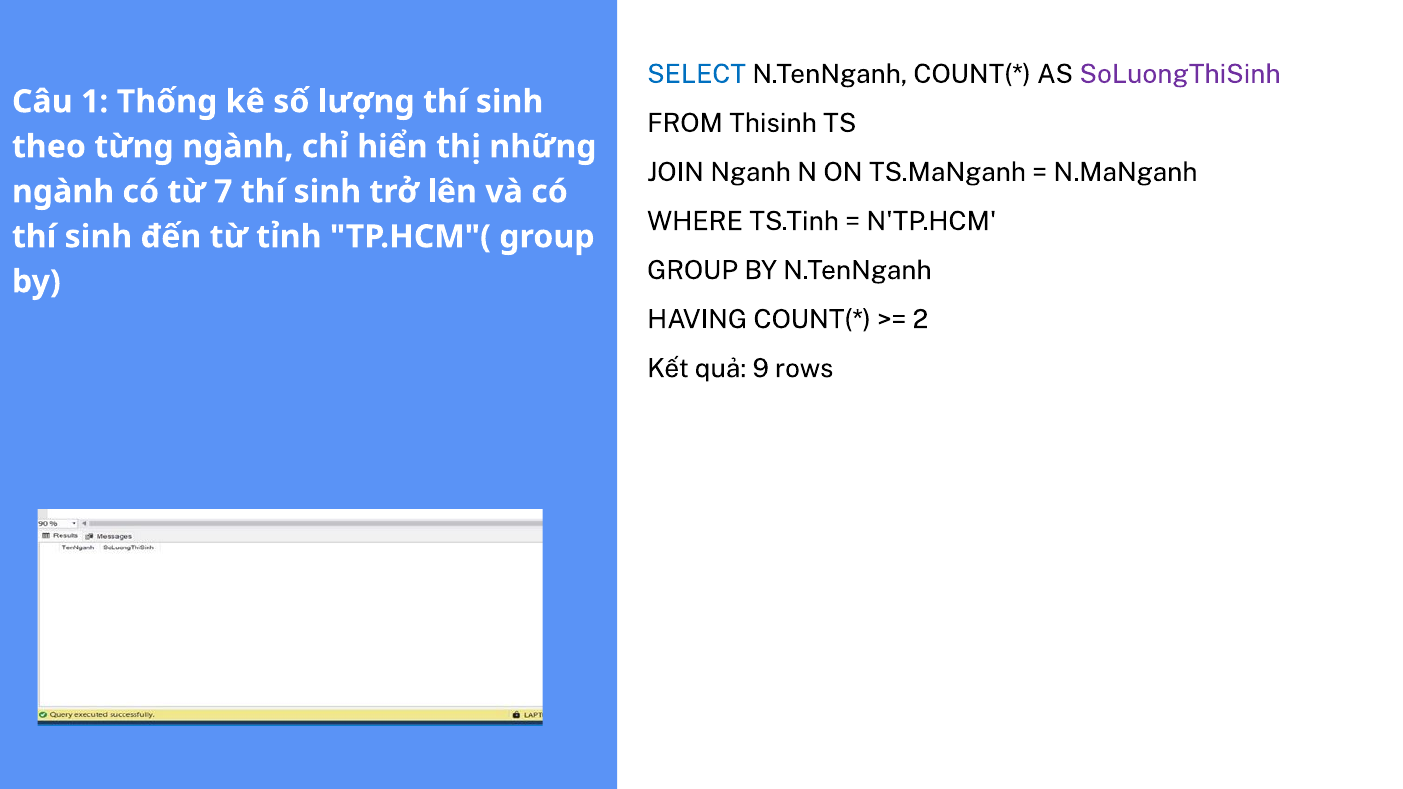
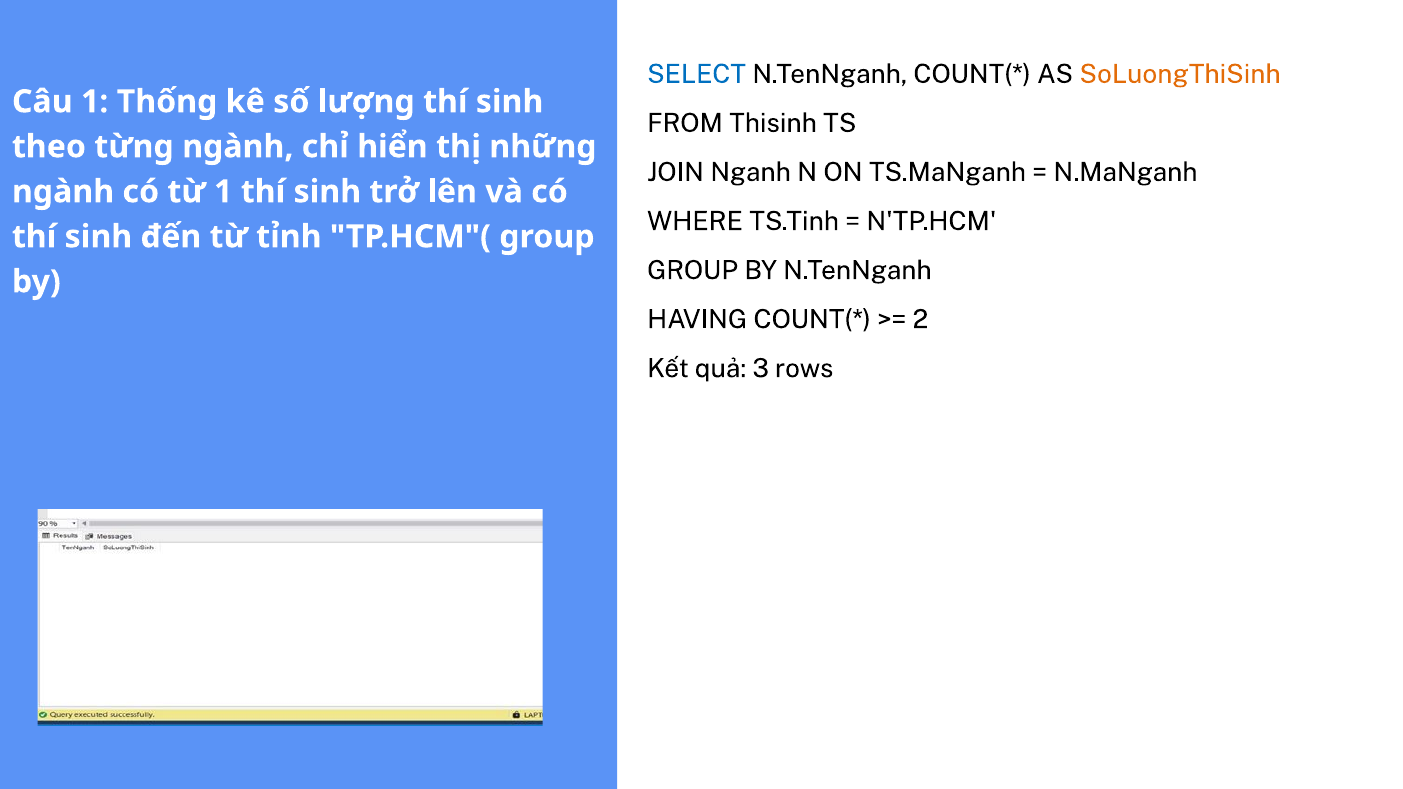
SoLuongThiSinh colour: purple -> orange (1180, 74)
từ 7: 7 -> 1 (223, 192)
9: 9 -> 3 (761, 369)
